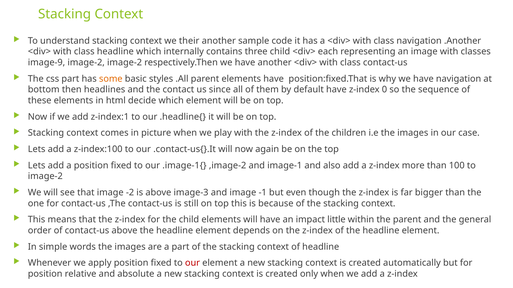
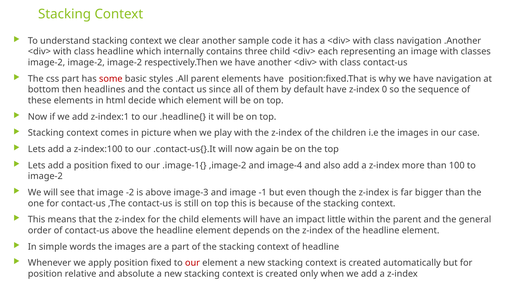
their: their -> clear (189, 41)
image-9: image-9 -> image-2 (47, 63)
some colour: orange -> red (111, 79)
image-1: image-1 -> image-4 (285, 166)
